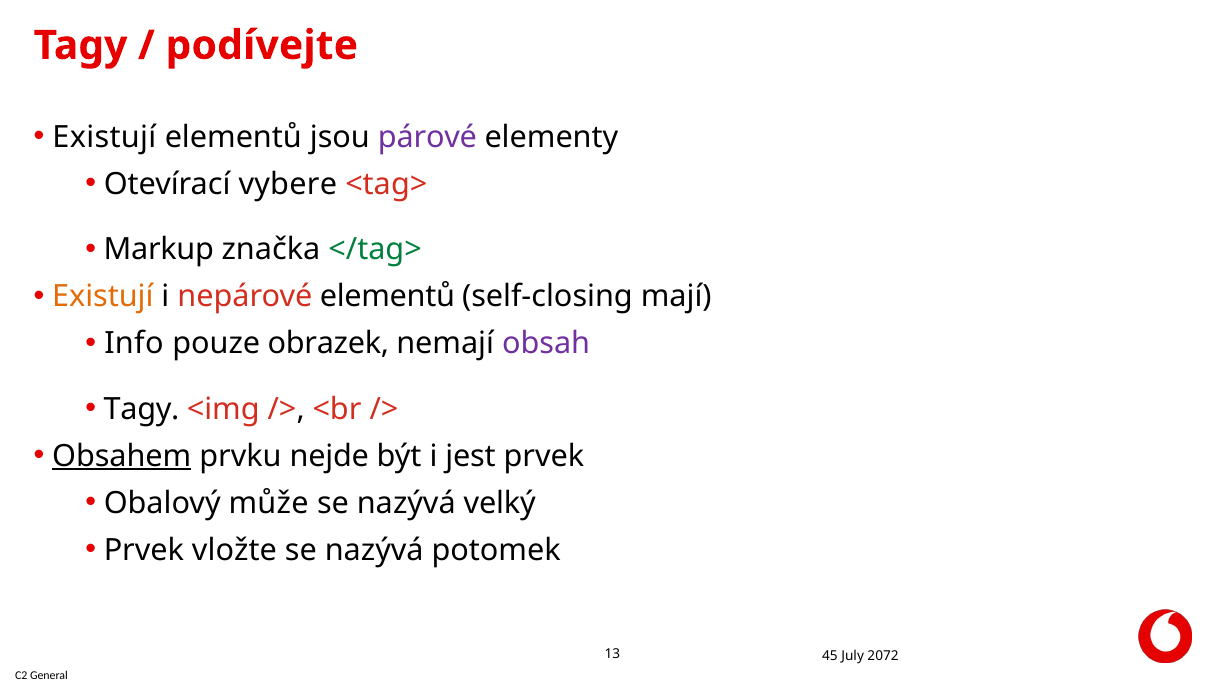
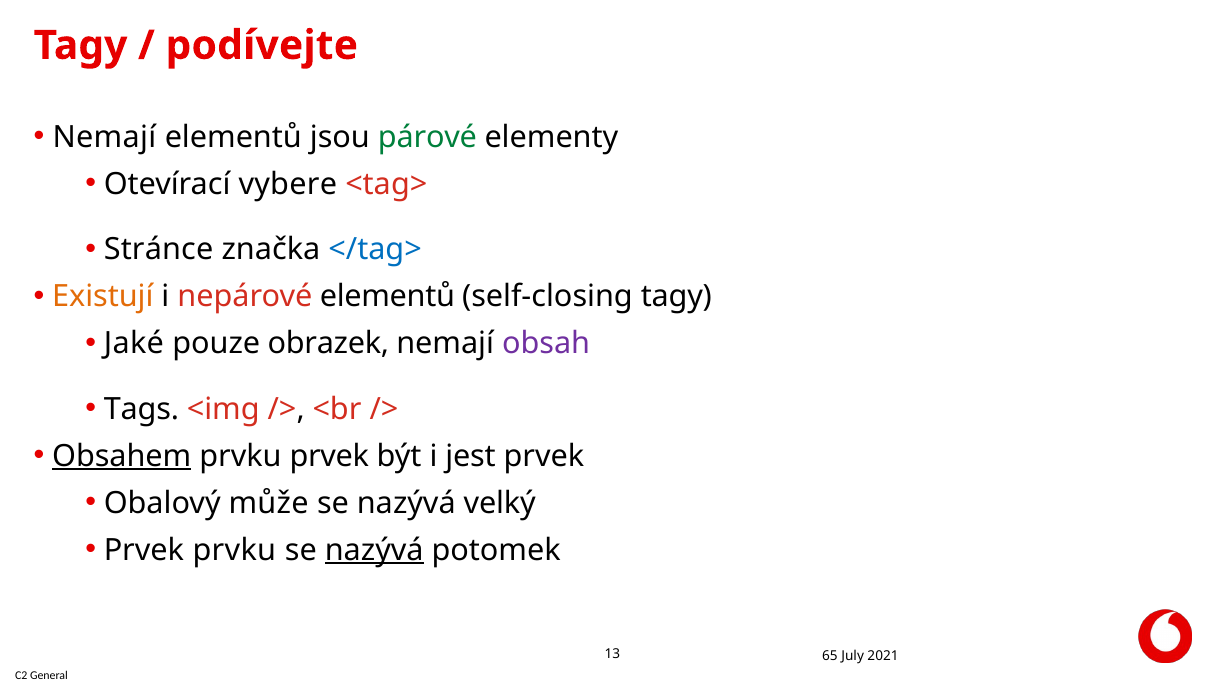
Existují: Existují -> Nemají (104, 137)
párové colour: purple -> green (427, 137)
Markup: Markup -> Stránce (159, 250)
</tag> colour: green -> blue (375, 250)
self-closing mají: mají -> tagy (676, 297)
Info: Info -> Jaké (134, 344)
Tagy: Tagy -> Tags (141, 409)
prvku nejde: nejde -> prvek (329, 456)
Prvek vložte: vložte -> prvku (234, 550)
nazývá underline: none -> present (374, 550)
45: 45 -> 65 (830, 656)
2072: 2072 -> 2021 (883, 656)
